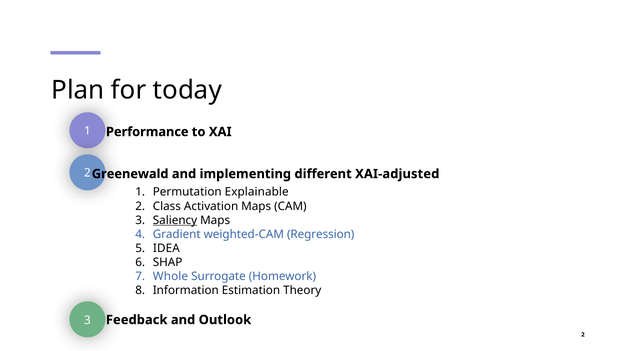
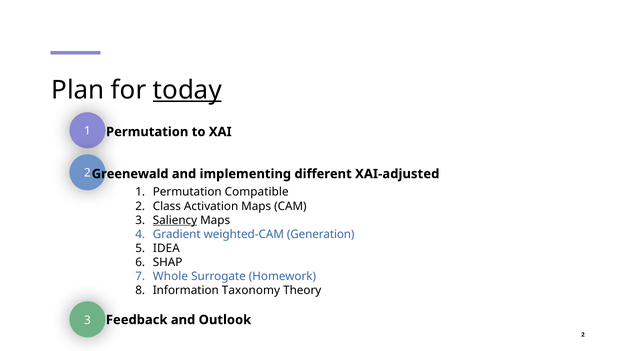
today underline: none -> present (187, 90)
Performance: Performance -> Permutation (147, 132)
Explainable: Explainable -> Compatible (257, 192)
Regression: Regression -> Generation (321, 234)
Estimation: Estimation -> Taxonomy (251, 290)
